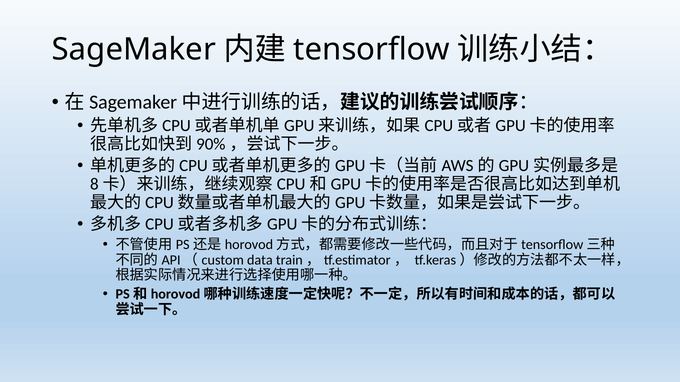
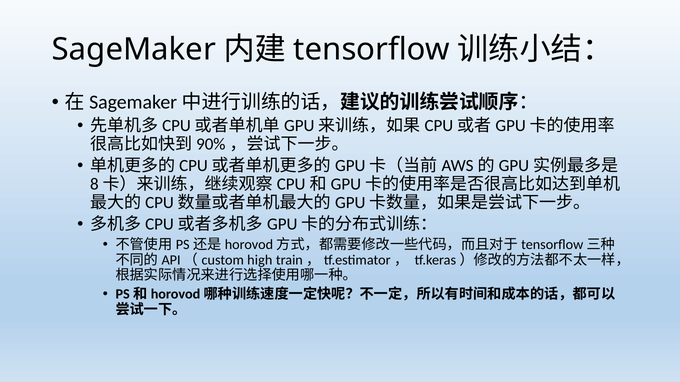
data: data -> high (260, 260)
